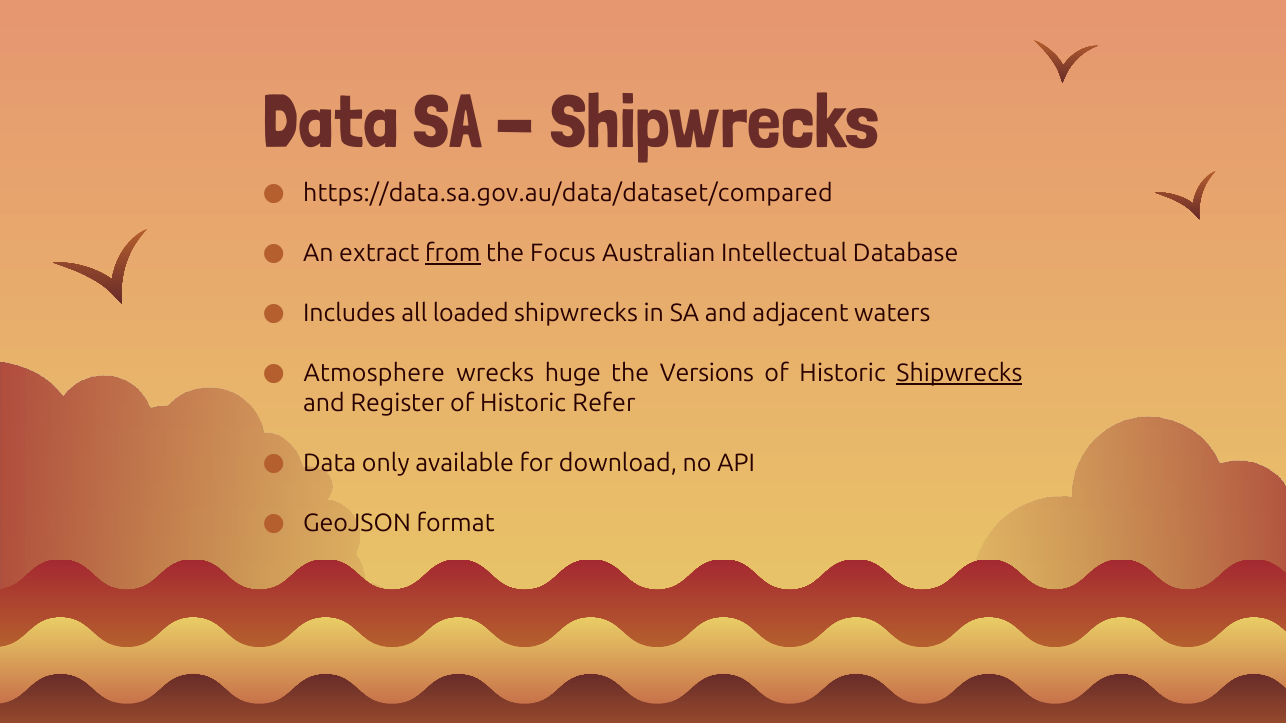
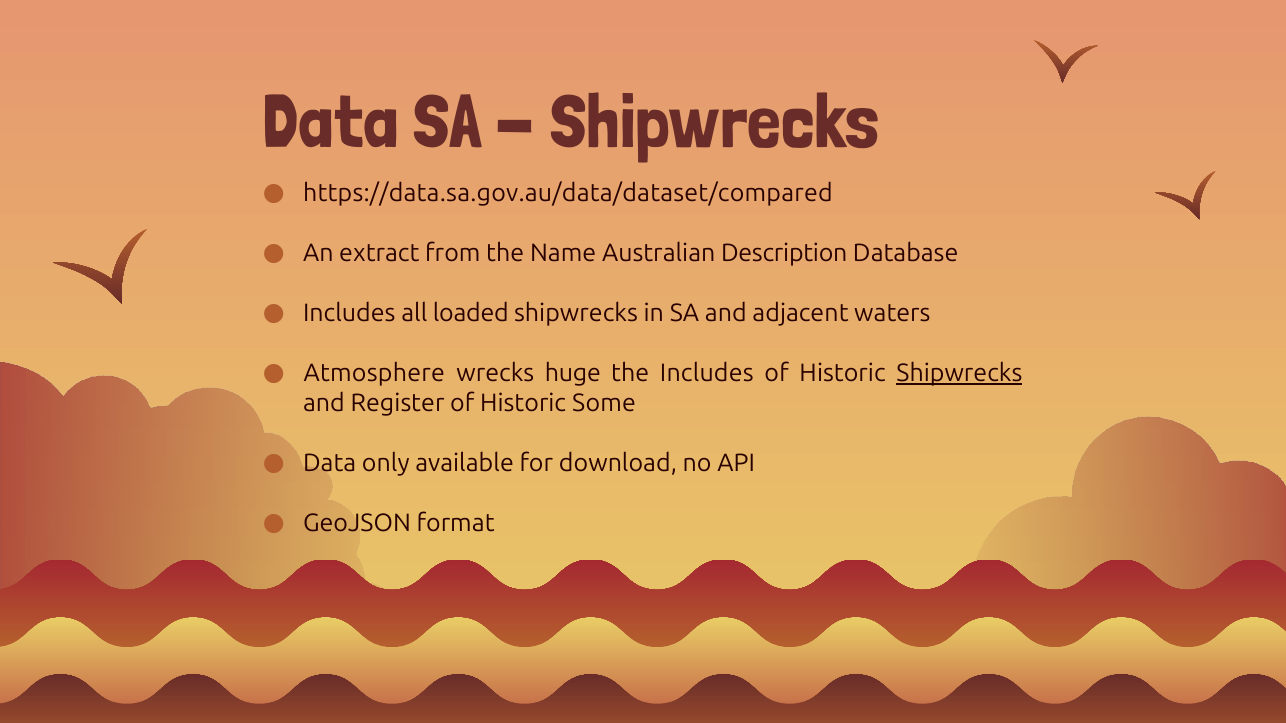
from underline: present -> none (453, 253)
Focus: Focus -> Name (563, 253)
Intellectual: Intellectual -> Description (784, 253)
the Versions: Versions -> Includes (707, 373)
Refer: Refer -> Some (604, 403)
